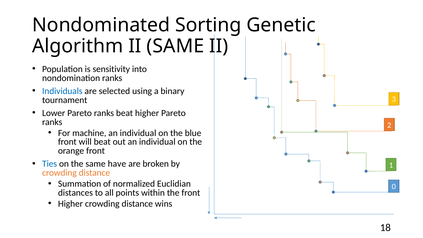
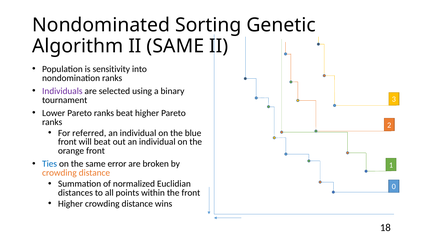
Individuals colour: blue -> purple (62, 91)
machine: machine -> referred (89, 133)
have: have -> error (117, 164)
